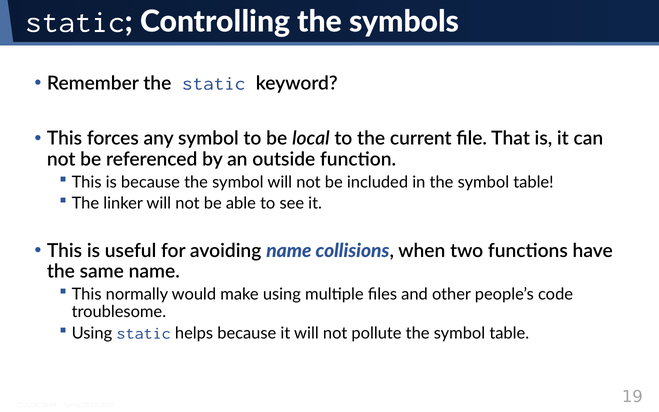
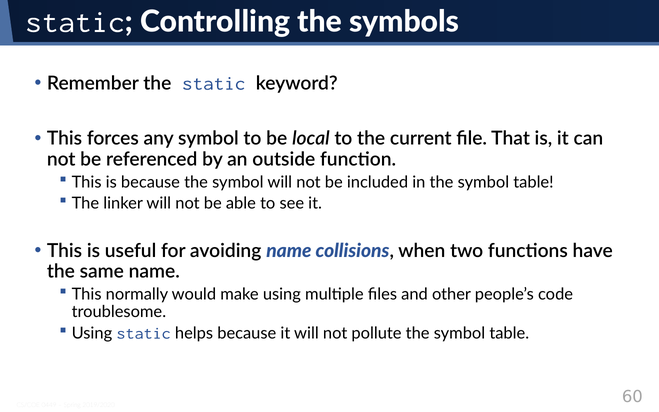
19: 19 -> 60 (632, 397)
